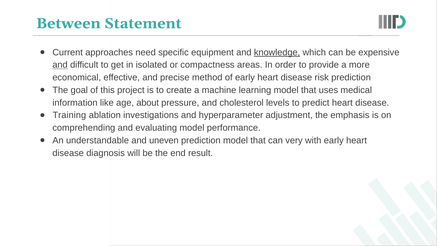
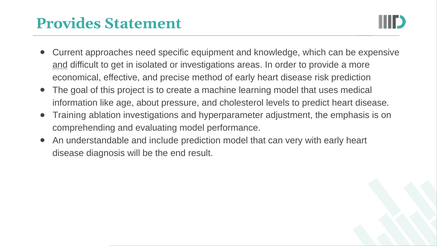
Between: Between -> Provides (68, 23)
knowledge underline: present -> none (277, 52)
or compactness: compactness -> investigations (207, 65)
uneven: uneven -> include (164, 140)
